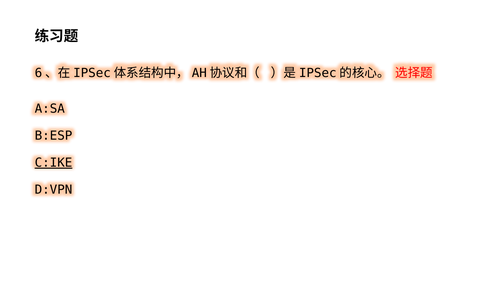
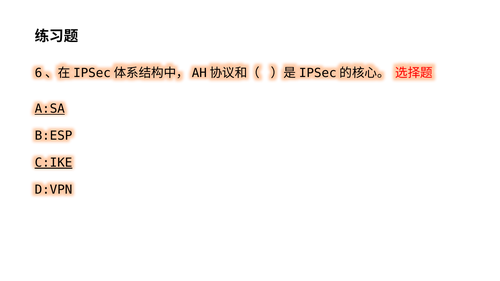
A:SA underline: none -> present (50, 109)
